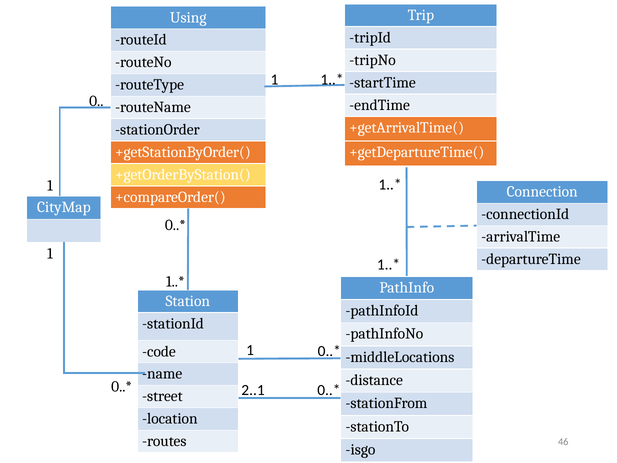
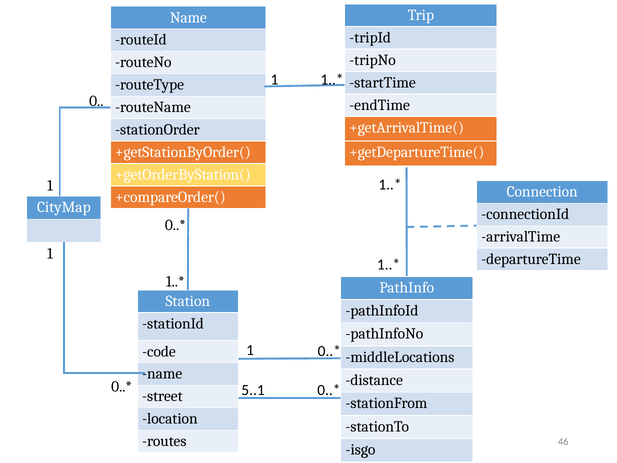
Using: Using -> Name (188, 17)
2..1: 2..1 -> 5..1 (253, 390)
